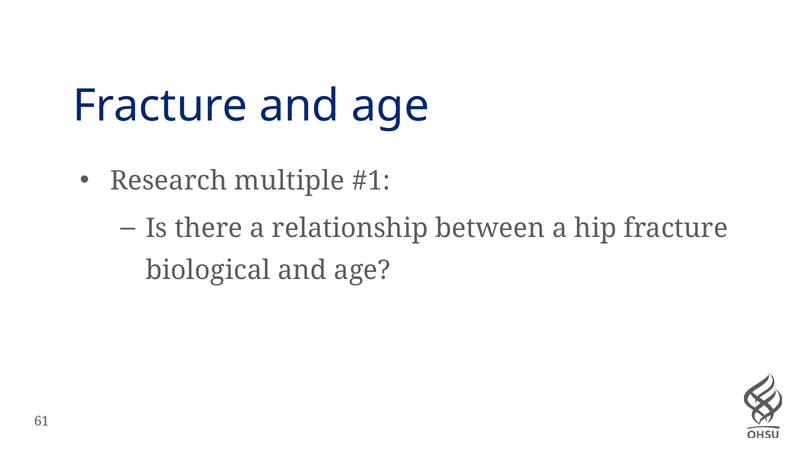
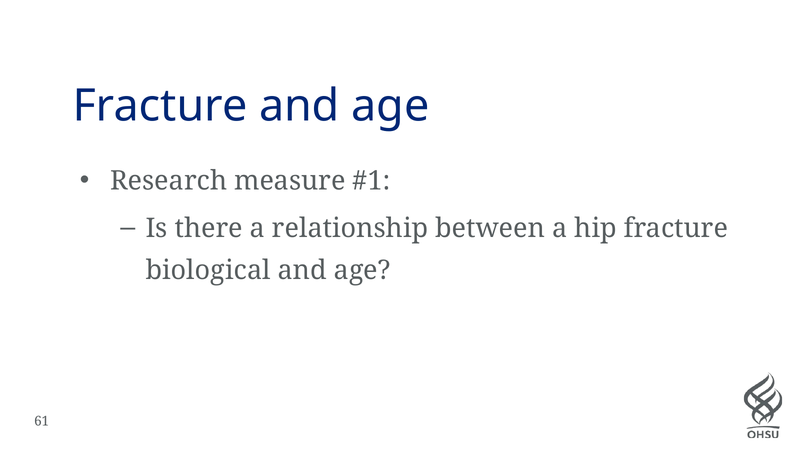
multiple: multiple -> measure (290, 181)
